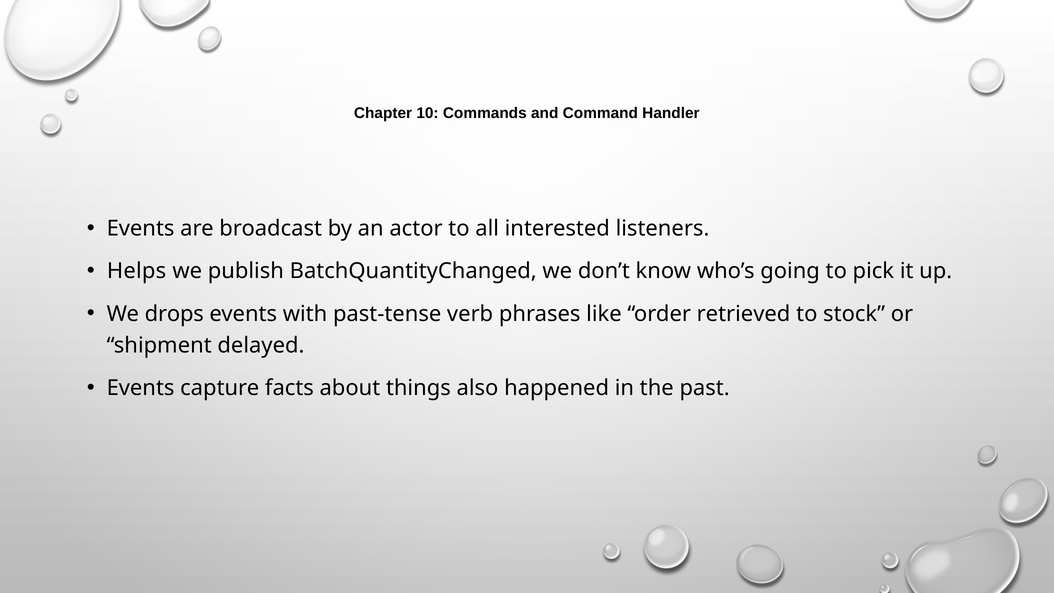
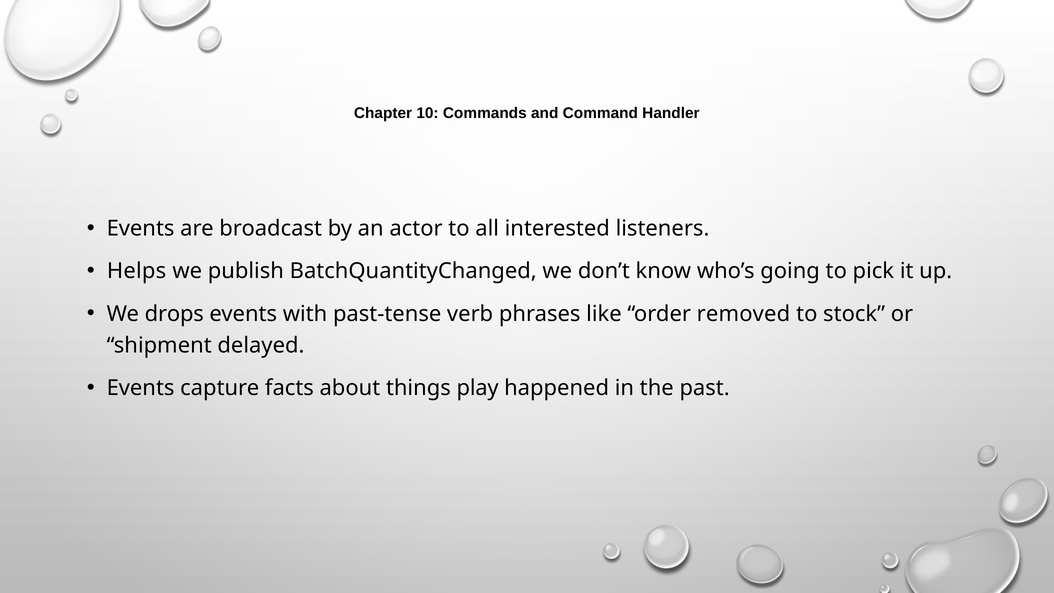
retrieved: retrieved -> removed (743, 314)
also: also -> play (478, 388)
